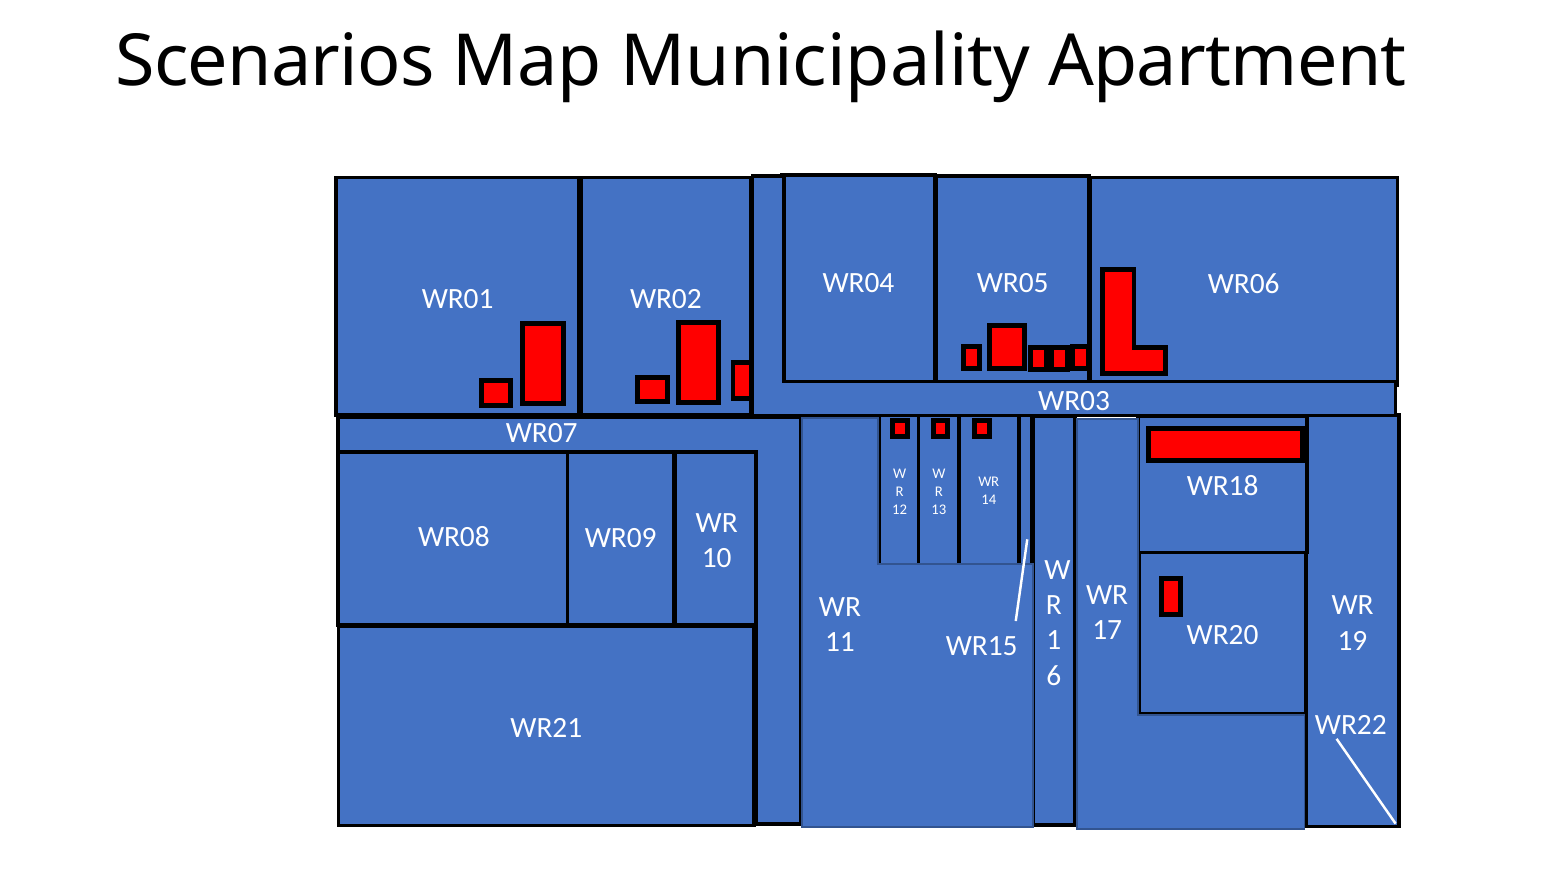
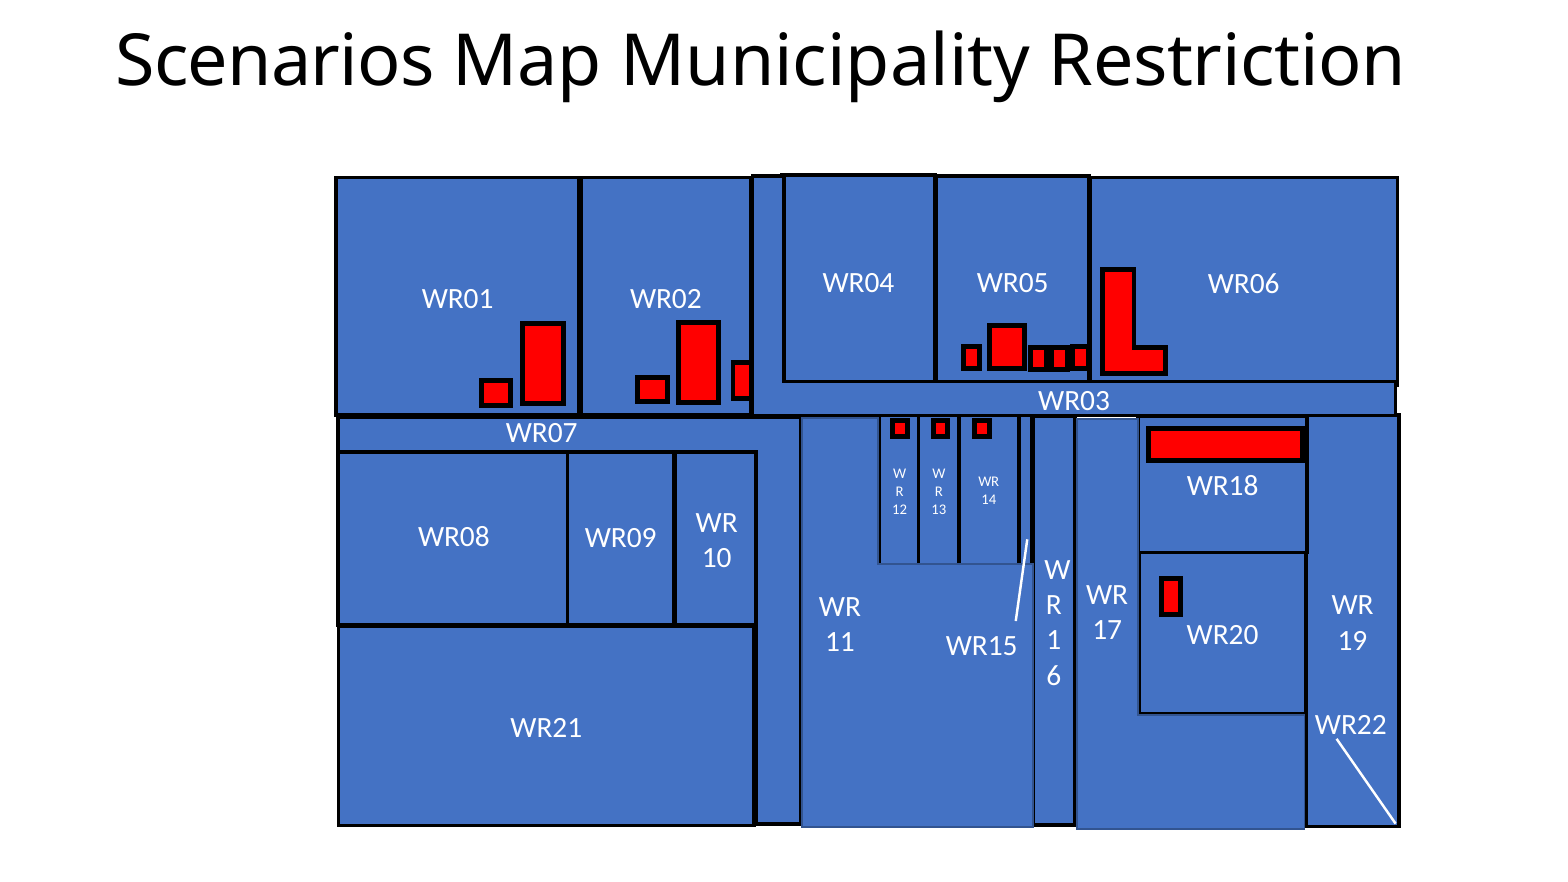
Apartment: Apartment -> Restriction (1227, 62)
